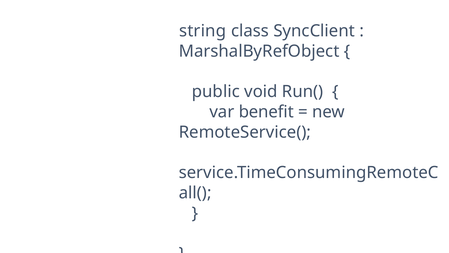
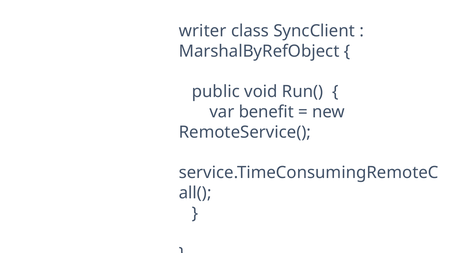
string: string -> writer (203, 31)
